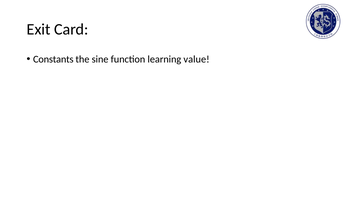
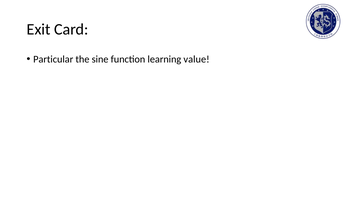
Constants: Constants -> Particular (53, 59)
